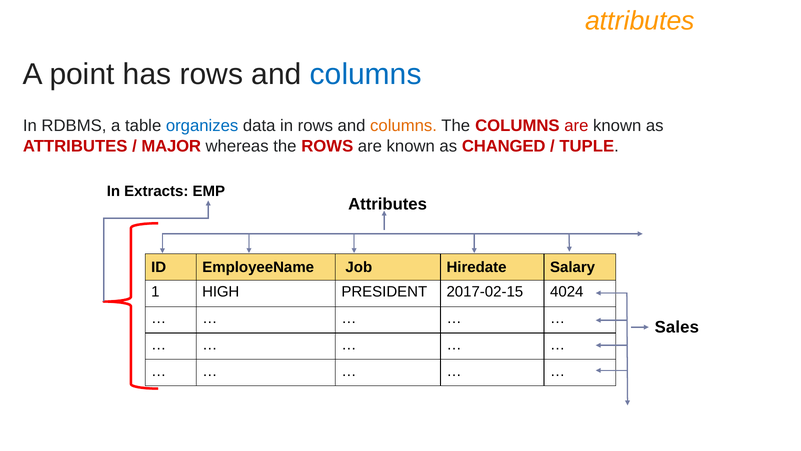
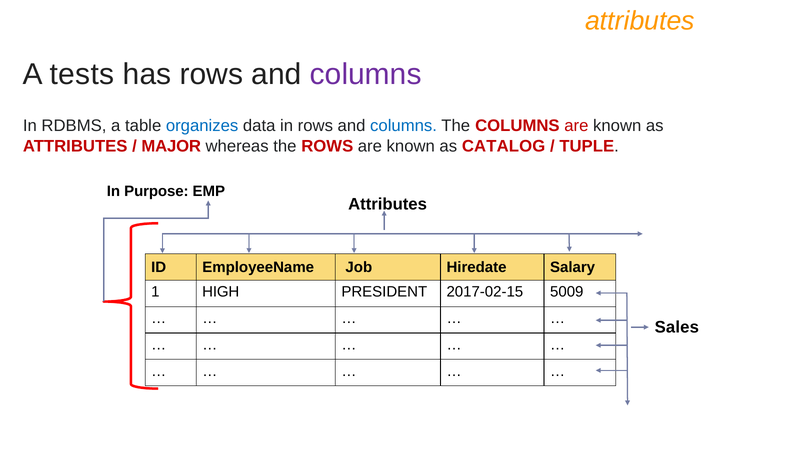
point: point -> tests (82, 74)
columns colour: blue -> purple (366, 74)
columns colour: orange -> blue (404, 126)
CHANGED: CHANGED -> CATALOG (504, 146)
Extracts: Extracts -> Purpose (156, 191)
4024: 4024 -> 5009 (567, 292)
